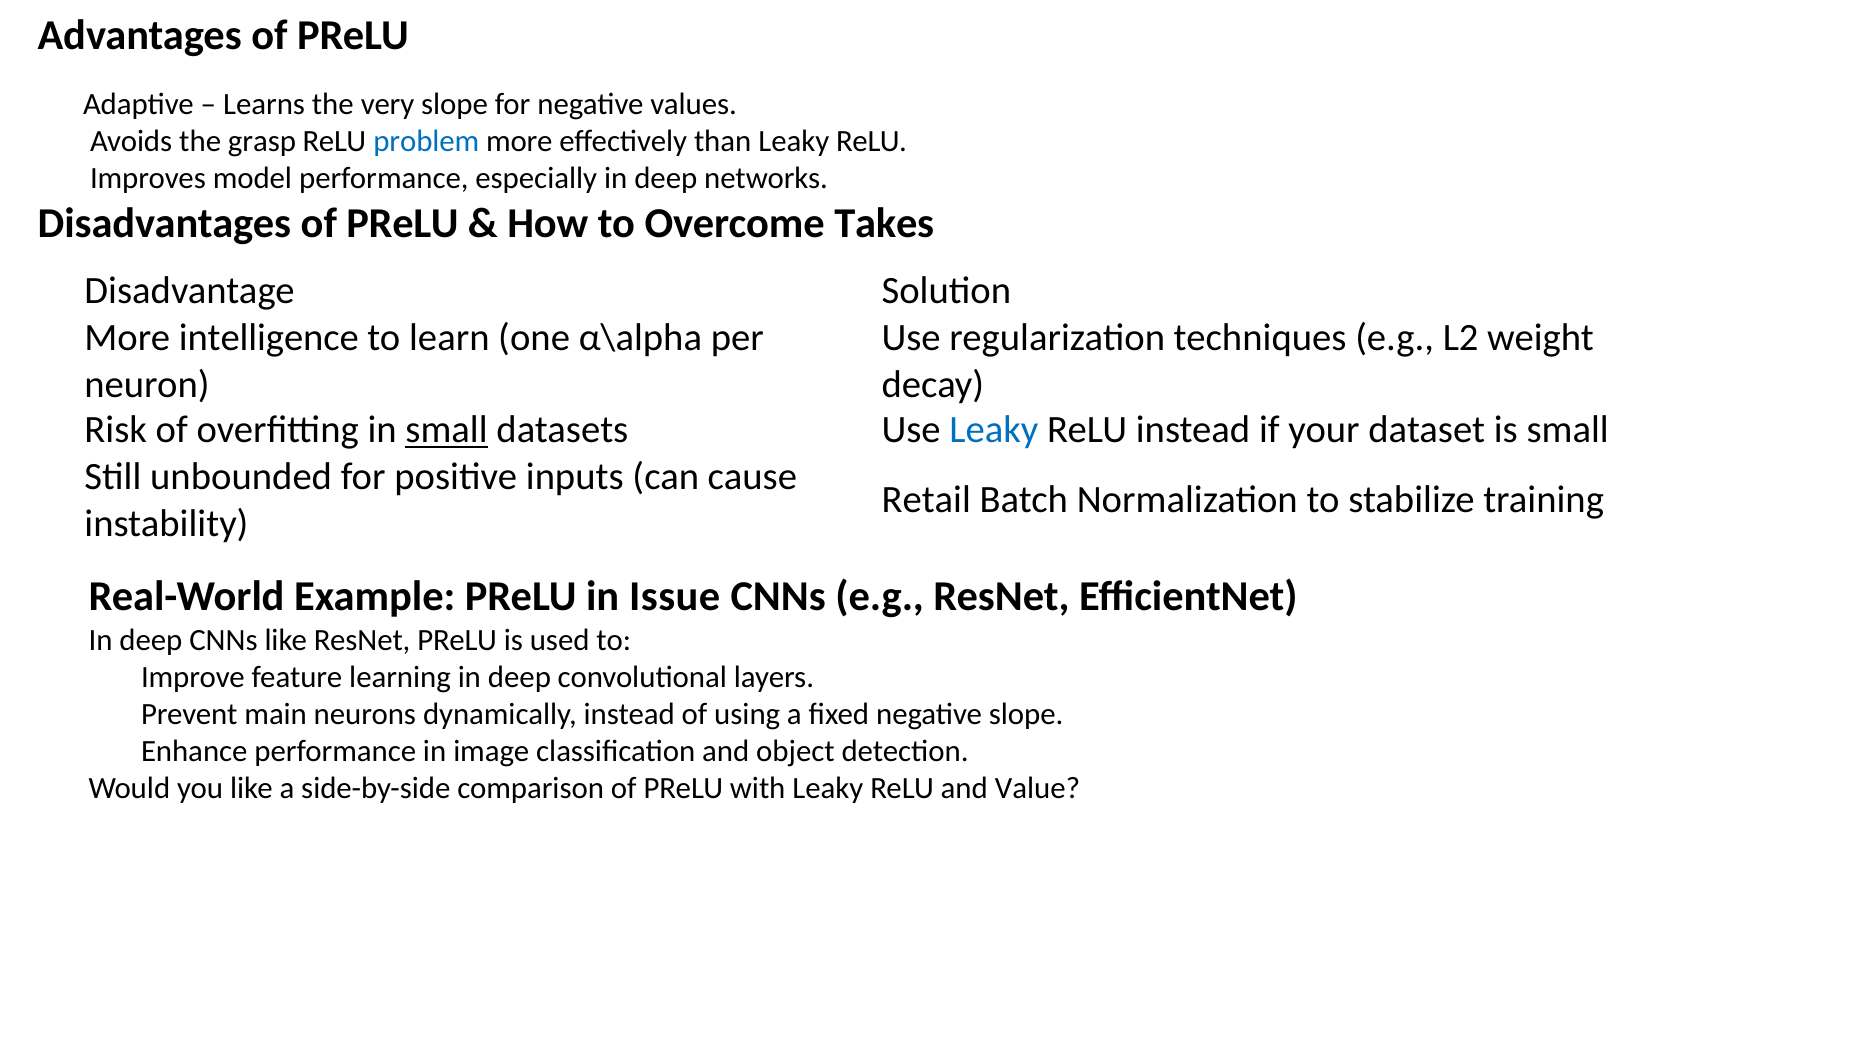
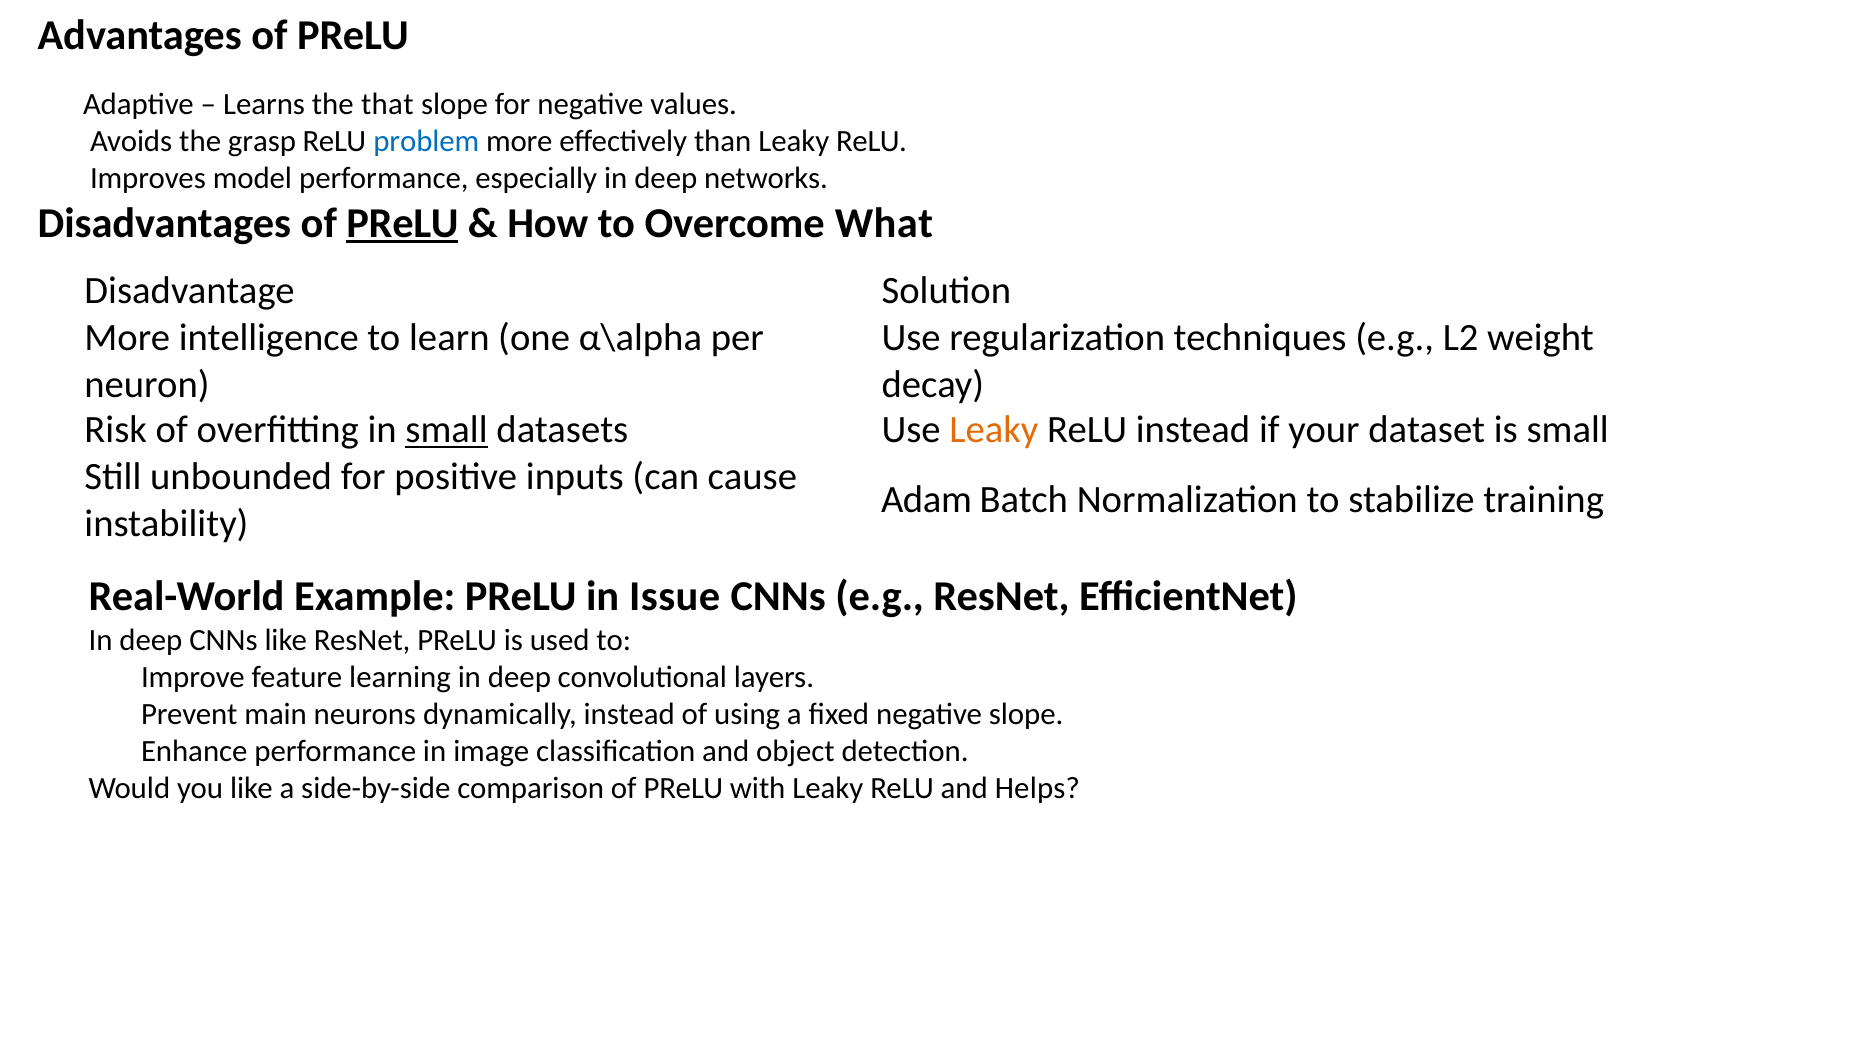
very: very -> that (387, 104)
PReLU underline: none -> present (403, 223)
Takes: Takes -> What (884, 223)
Leaky colour: blue -> orange (994, 430)
Retail: Retail -> Adam (926, 499)
Value: Value -> Helps (1037, 788)
